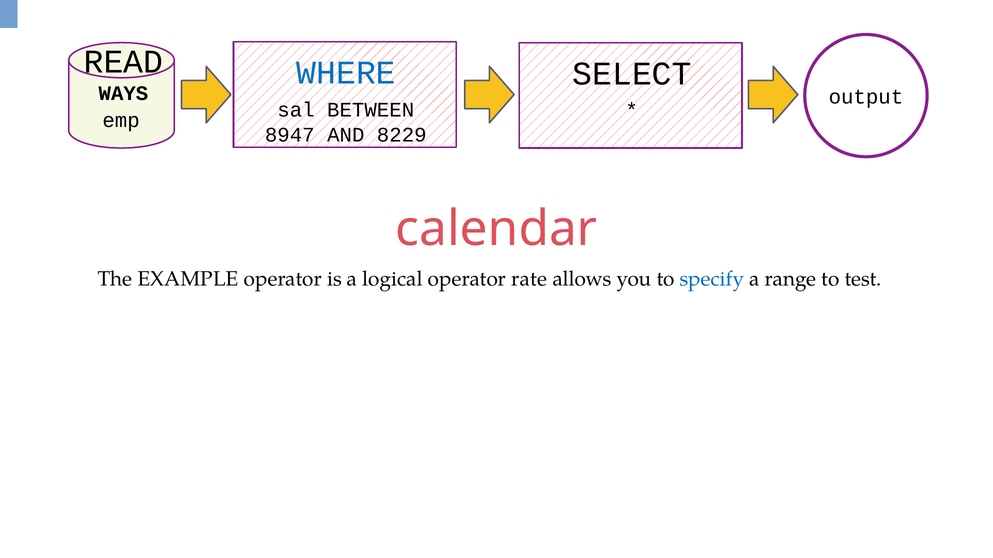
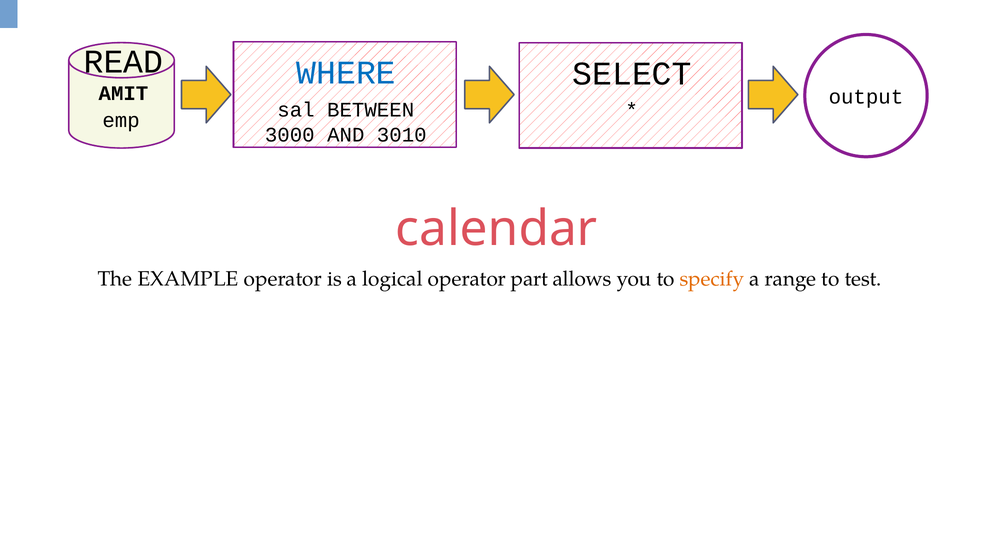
WAYS: WAYS -> AMIT (123, 94)
8947: 8947 -> 3000 (290, 135)
8229: 8229 -> 3010 (402, 135)
rate: rate -> part (529, 279)
specify colour: blue -> orange (712, 279)
